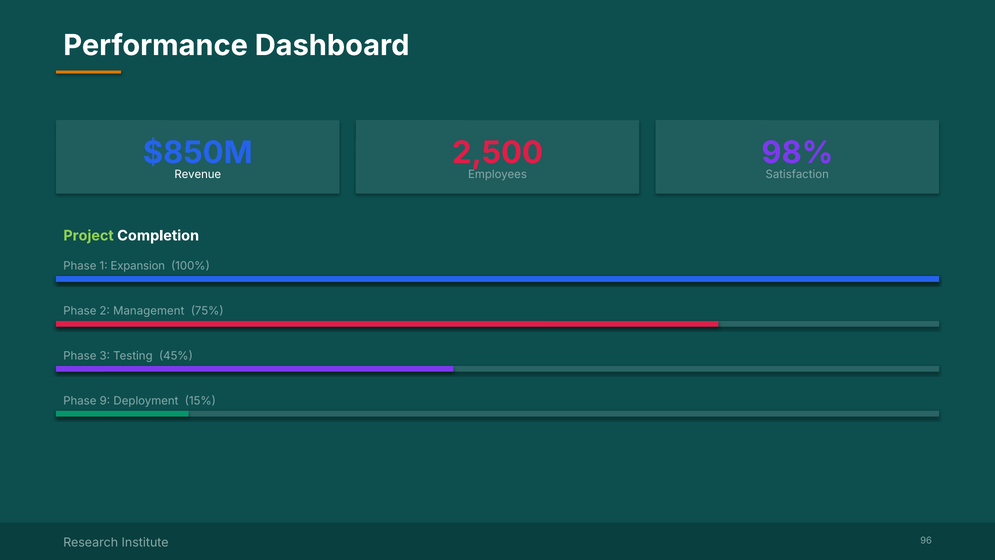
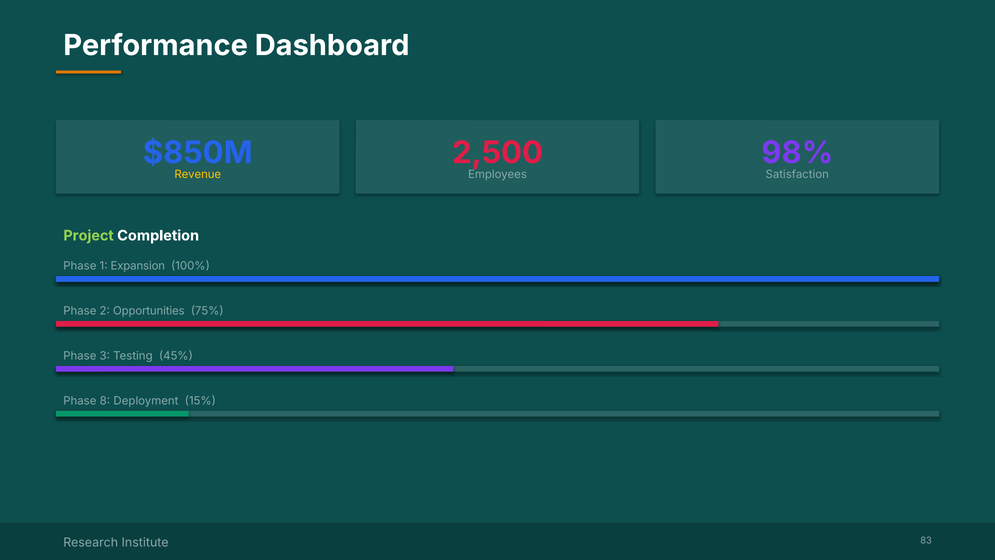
Revenue colour: white -> yellow (198, 175)
Management: Management -> Opportunities (149, 311)
9: 9 -> 8 (105, 401)
96: 96 -> 83 (926, 540)
